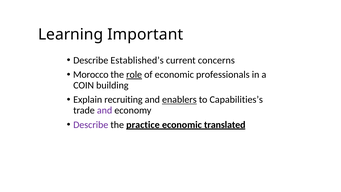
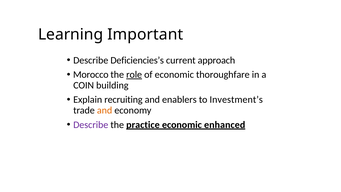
Established’s: Established’s -> Deficiencies’s (137, 60)
concerns: concerns -> approach (216, 60)
professionals: professionals -> thoroughfare (223, 75)
enablers underline: present -> none (179, 100)
Capabilities’s: Capabilities’s -> Investment’s (236, 100)
and colour: purple -> orange (105, 110)
translated: translated -> enhanced (225, 125)
